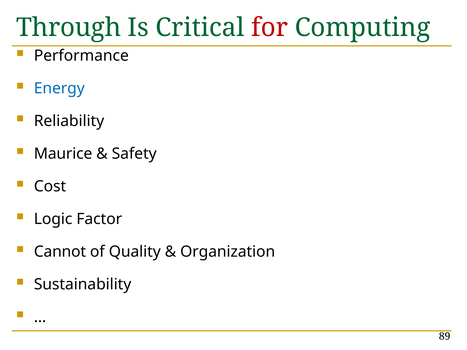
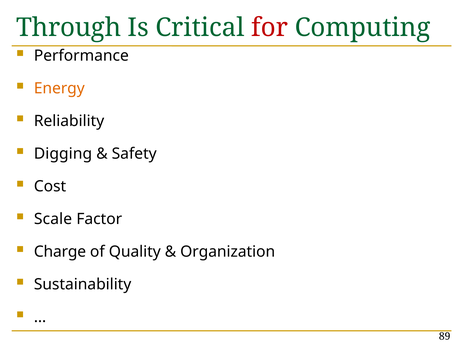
Energy colour: blue -> orange (59, 88)
Maurice: Maurice -> Digging (63, 154)
Logic: Logic -> Scale (53, 219)
Cannot: Cannot -> Charge (60, 252)
